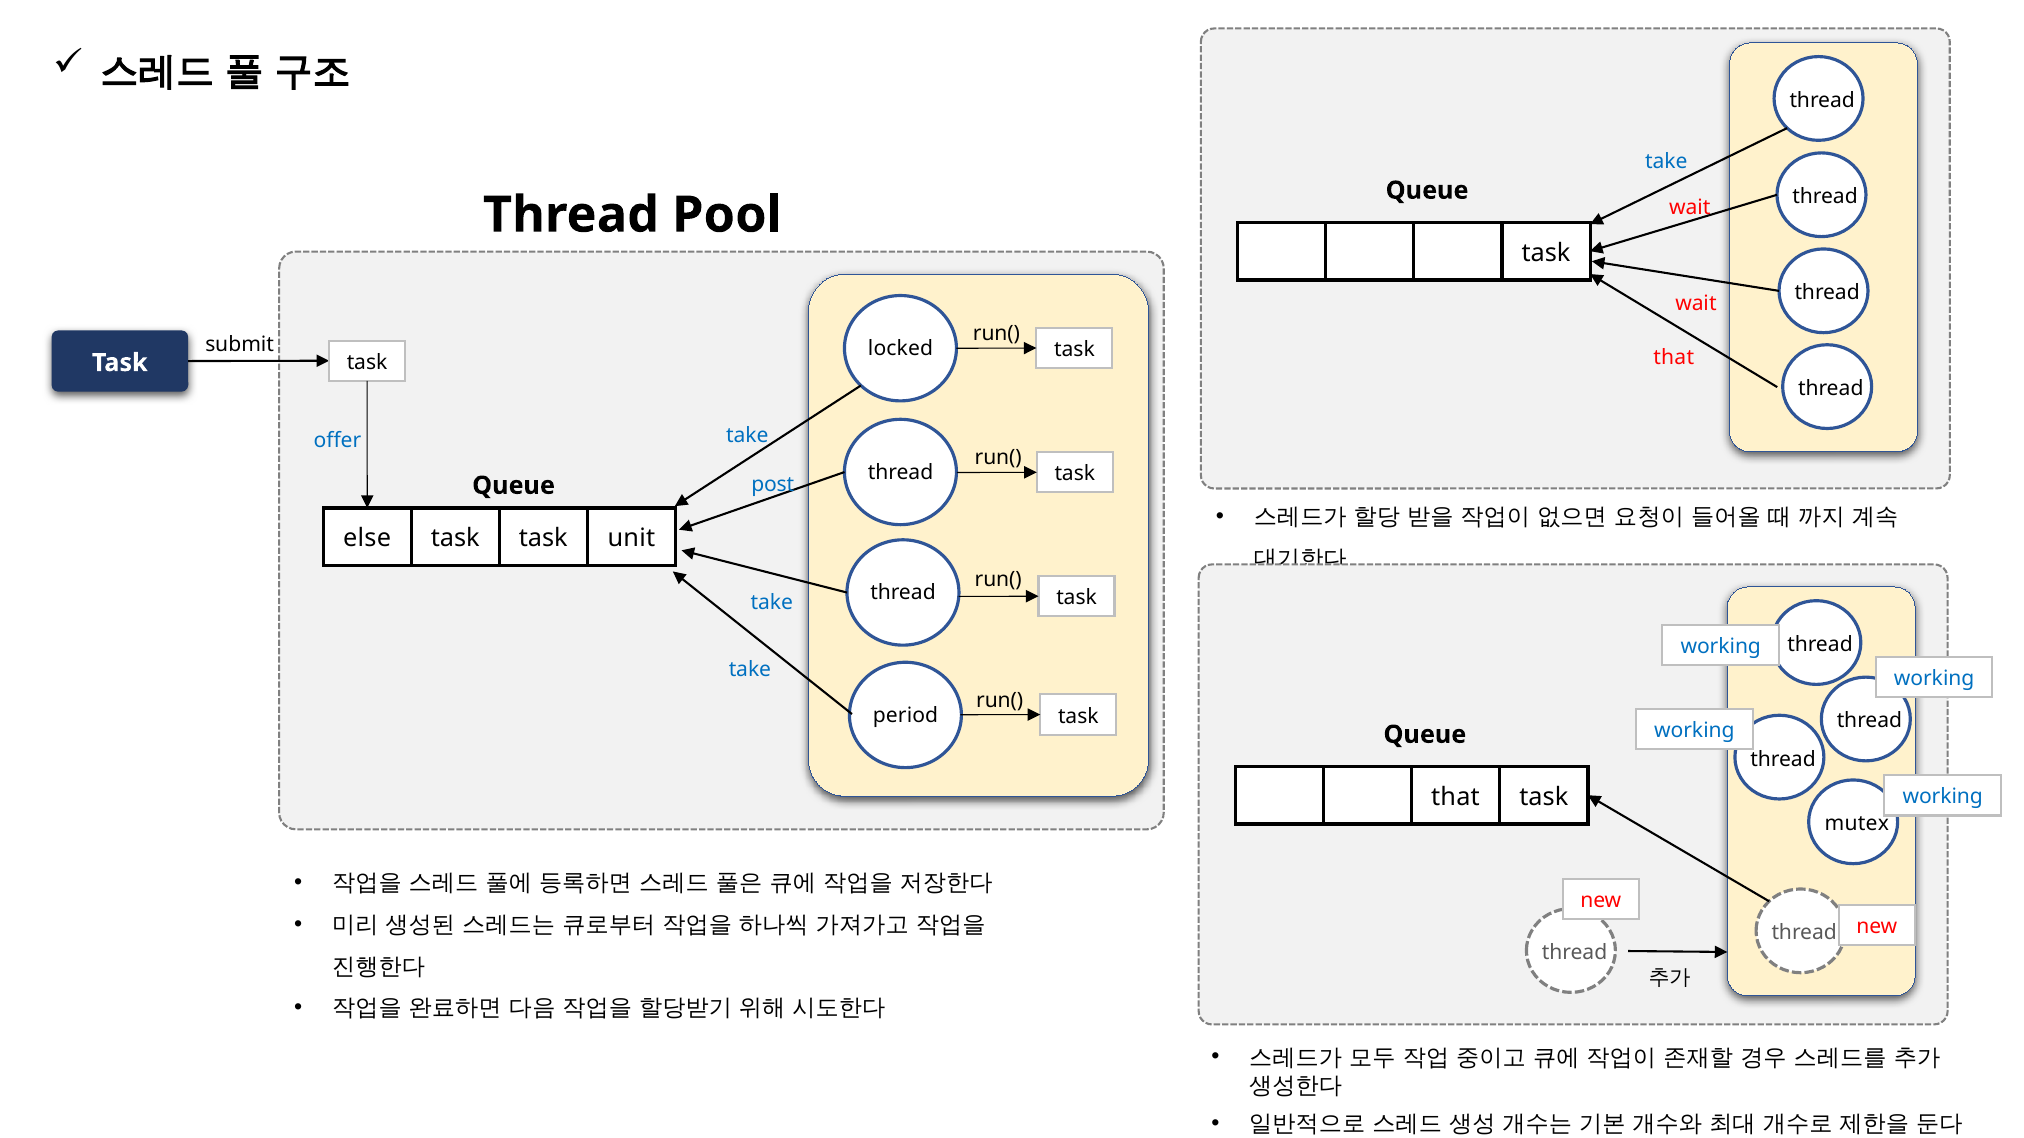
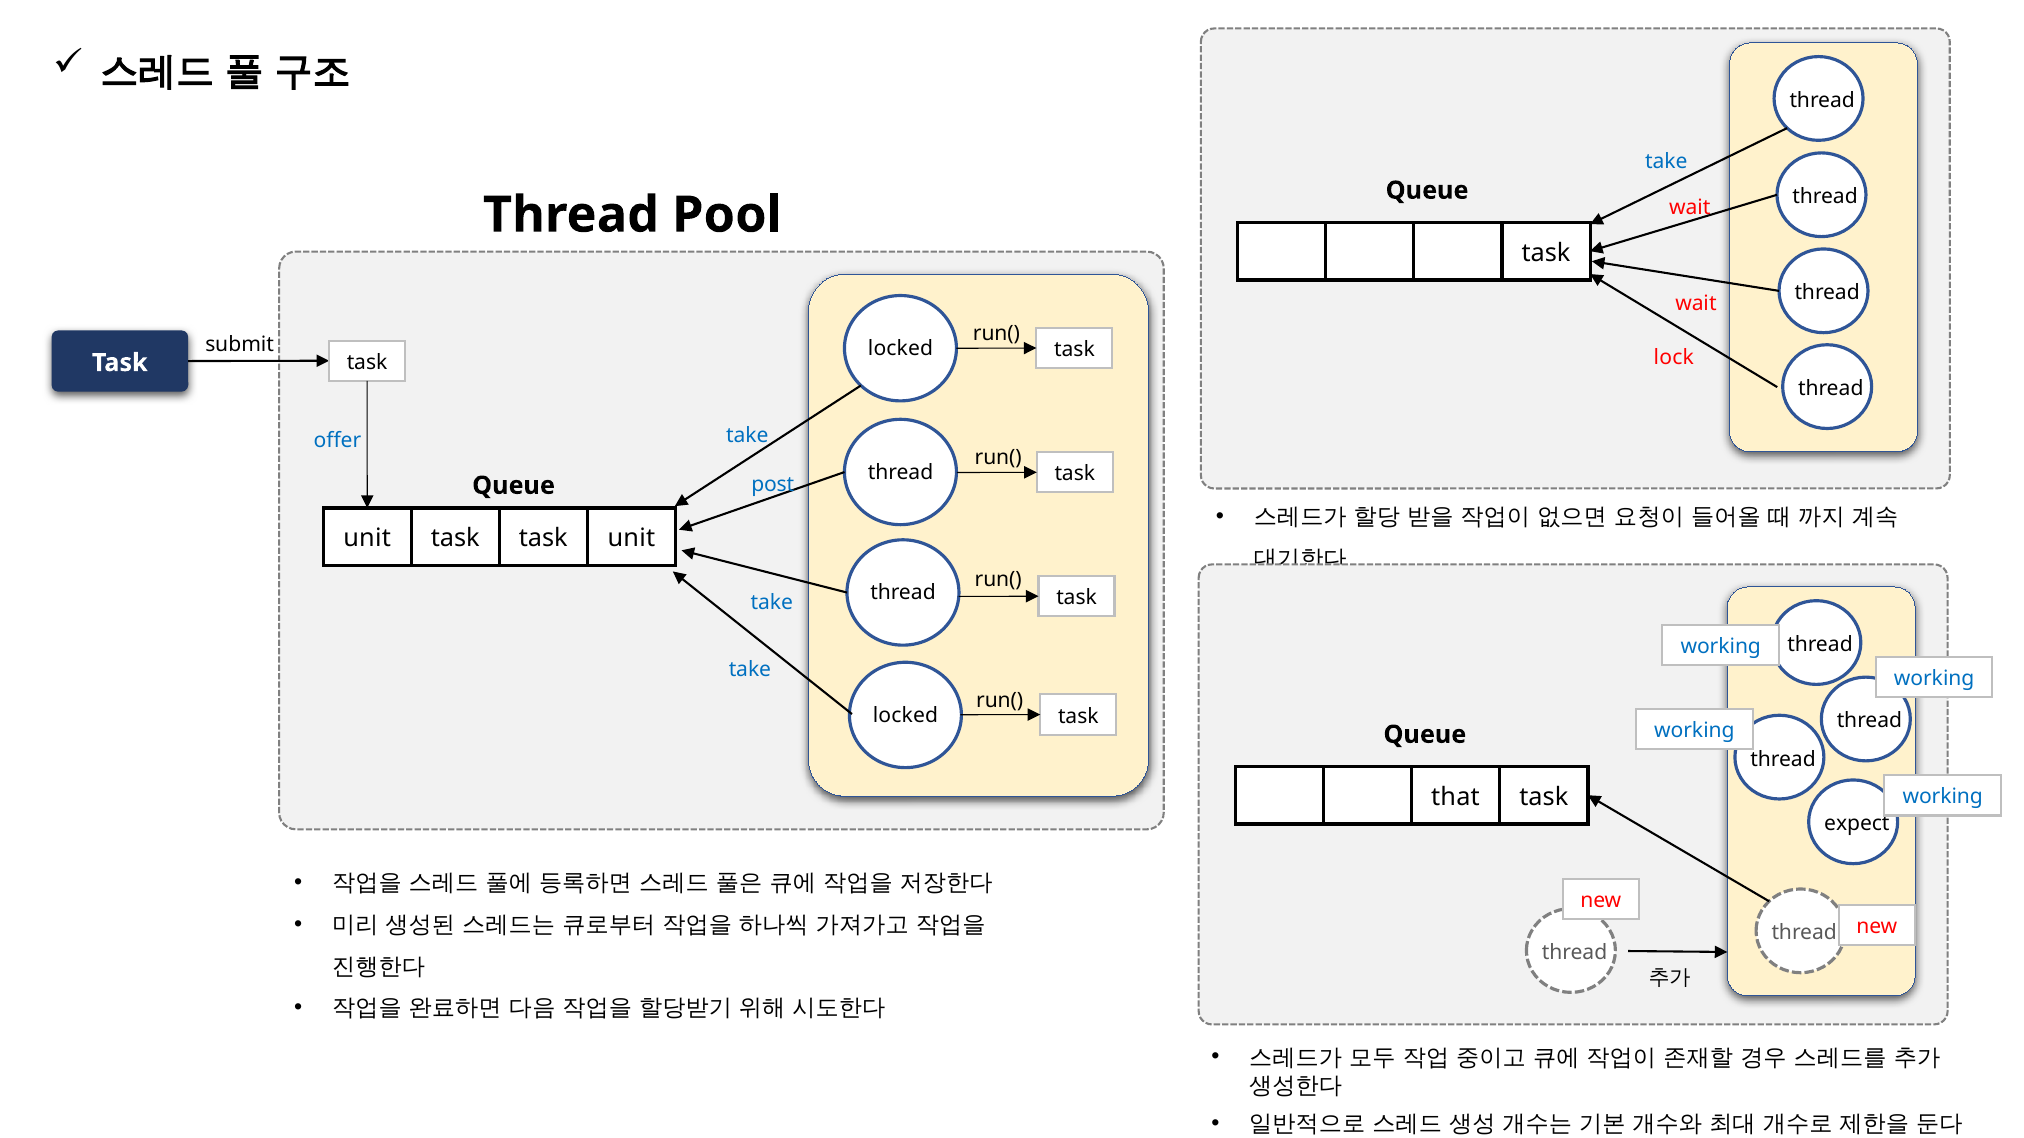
that: that -> lock (1674, 358)
else: else -> unit (367, 539)
period: period -> locked (905, 716)
mutex: mutex -> expect (1857, 824)
